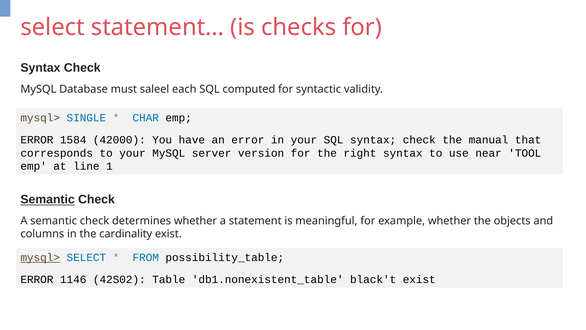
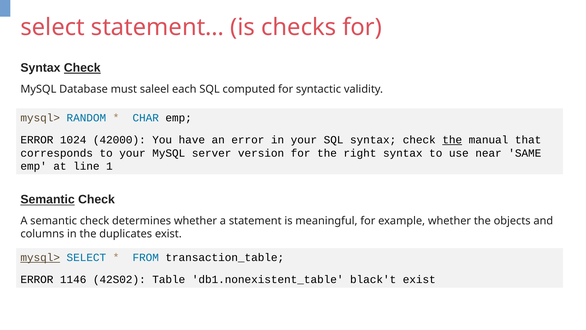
Check underline: none -> present (82, 68)
SINGLE: SINGLE -> RANDOM (86, 118)
1584: 1584 -> 1024 (73, 140)
the underline: none -> present (452, 140)
TOOL: TOOL -> SAME (525, 153)
cardinality: cardinality -> duplicates (126, 234)
possibility_table: possibility_table -> transaction_table (225, 257)
